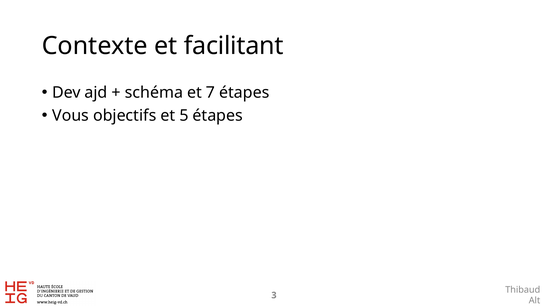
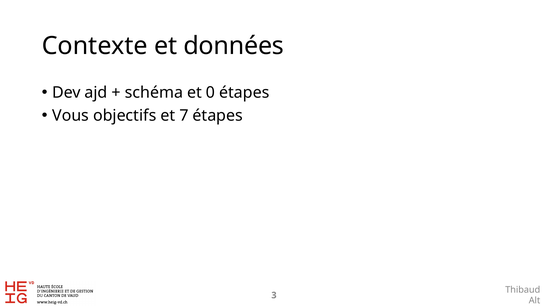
facilitant: facilitant -> données (234, 46)
7: 7 -> 0 (211, 93)
5: 5 -> 7 (184, 116)
